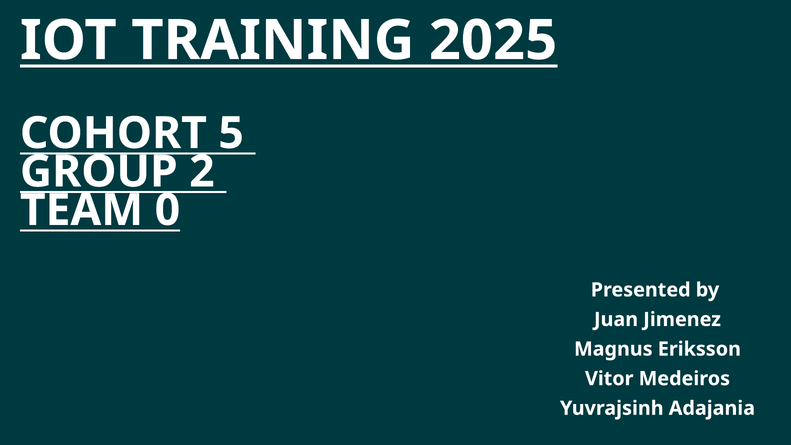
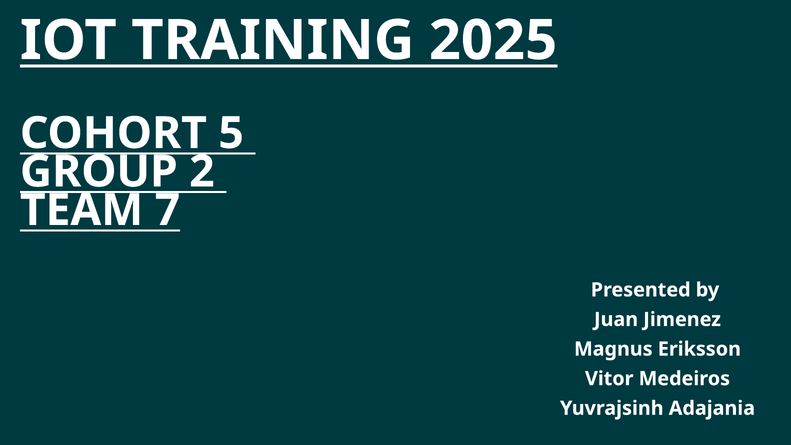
0: 0 -> 7 (167, 210)
